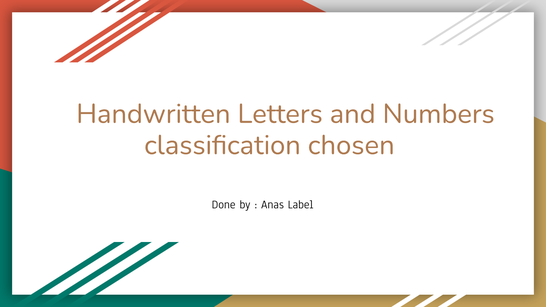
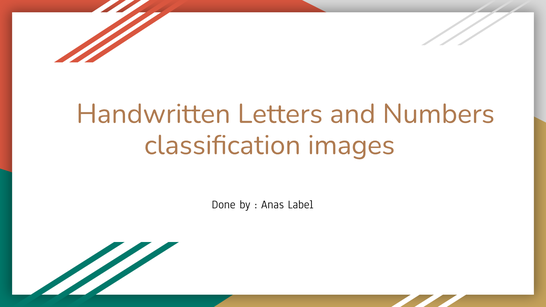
chosen: chosen -> images (351, 145)
